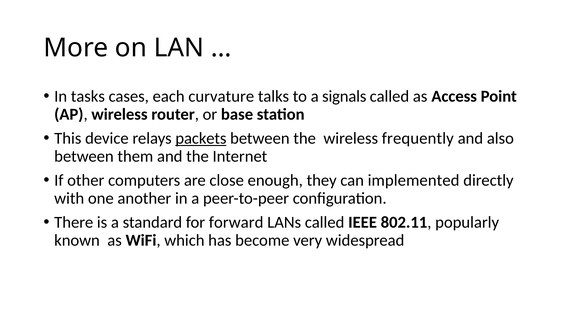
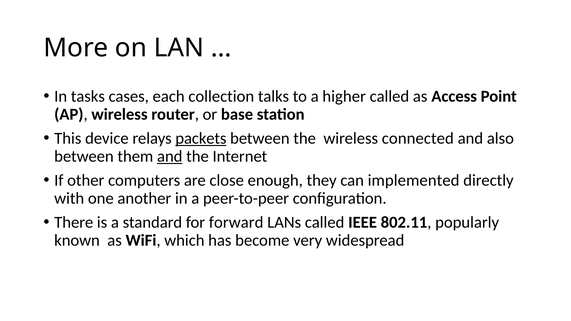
curvature: curvature -> collection (221, 97)
signals: signals -> higher (344, 97)
frequently: frequently -> connected (418, 138)
and underline: none -> present (170, 156)
